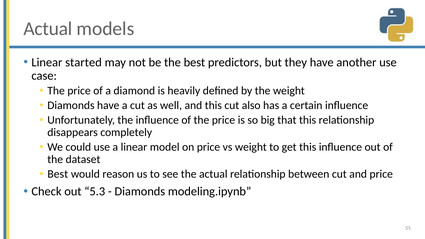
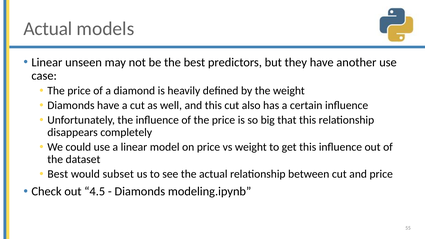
started: started -> unseen (84, 62)
reason: reason -> subset (118, 174)
5.3: 5.3 -> 4.5 (95, 191)
